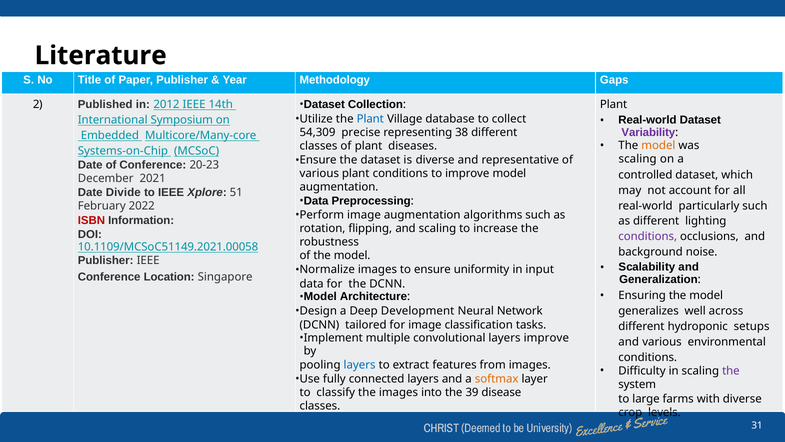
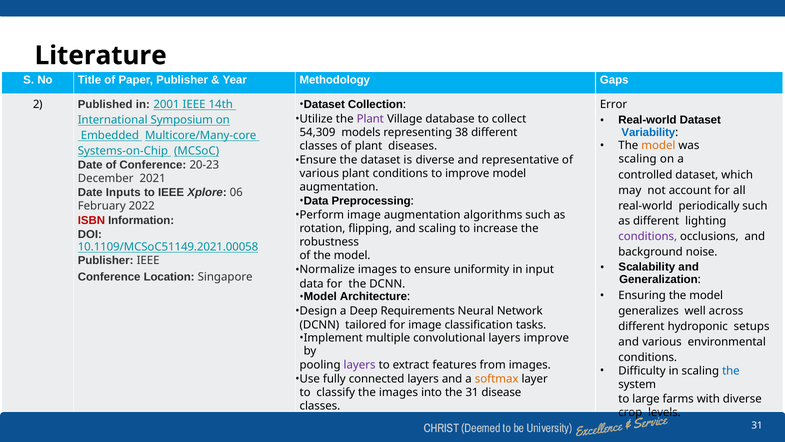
2012: 2012 -> 2001 (166, 104)
Plant: Plant -> Error (614, 104)
Plant colour: blue -> purple (370, 119)
Variability colour: purple -> blue (648, 132)
precise: precise -> models (361, 132)
Divide: Divide -> Inputs (123, 192)
51: 51 -> 06 (236, 192)
particularly: particularly -> periodically (709, 206)
Development: Development -> Requirements (418, 311)
layers colour: blue -> purple (360, 365)
the colour: purple -> blue (731, 370)
the 39: 39 -> 31 (472, 392)
